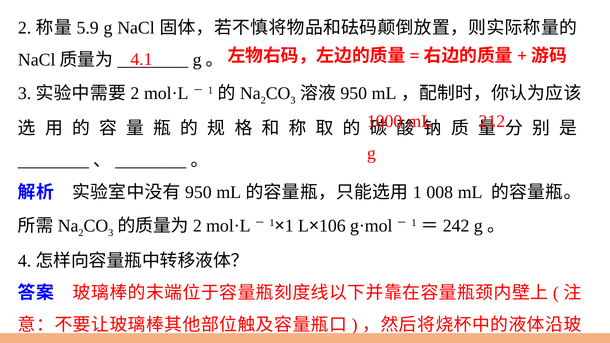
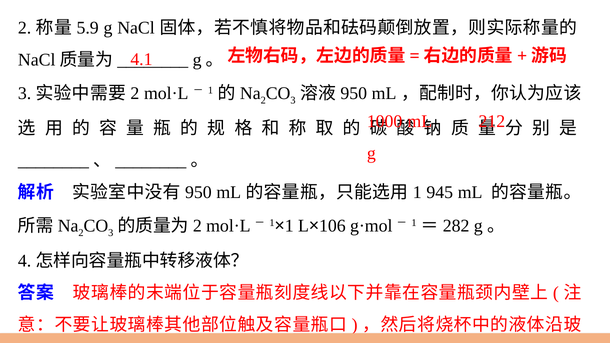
008: 008 -> 945 (440, 193)
242: 242 -> 282 (456, 226)
